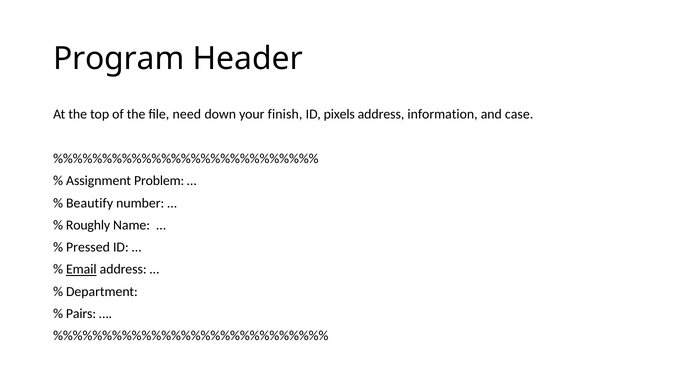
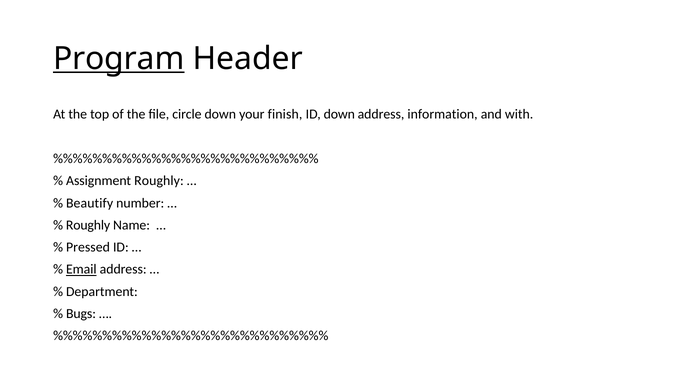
Program underline: none -> present (119, 59)
need: need -> circle (187, 114)
ID pixels: pixels -> down (339, 114)
case: case -> with (519, 114)
Assignment Problem: Problem -> Roughly (159, 181)
Pairs: Pairs -> Bugs (81, 314)
